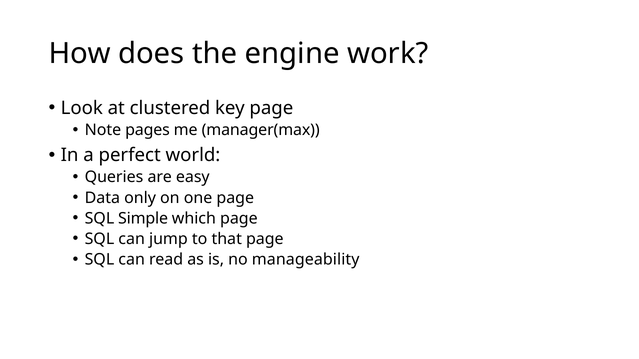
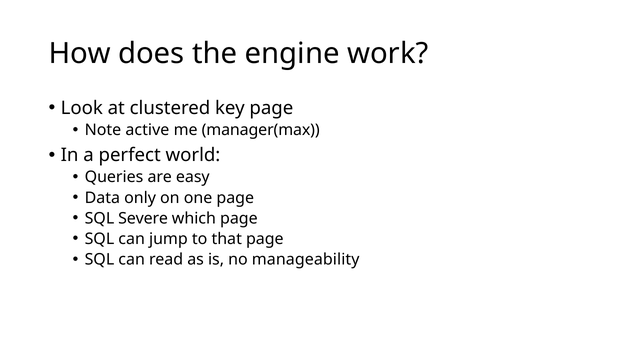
pages: pages -> active (147, 130)
Simple: Simple -> Severe (143, 219)
